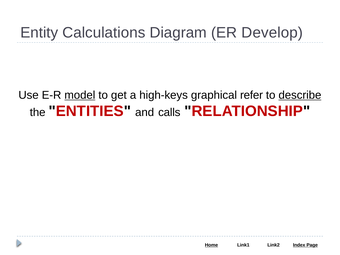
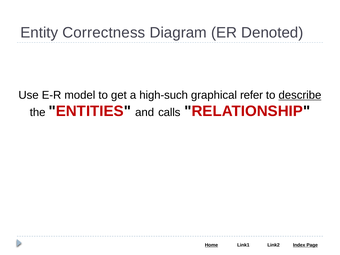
Calculations: Calculations -> Correctness (104, 33)
Develop: Develop -> Denoted (272, 33)
model underline: present -> none (80, 95)
high-keys: high-keys -> high-such (164, 95)
